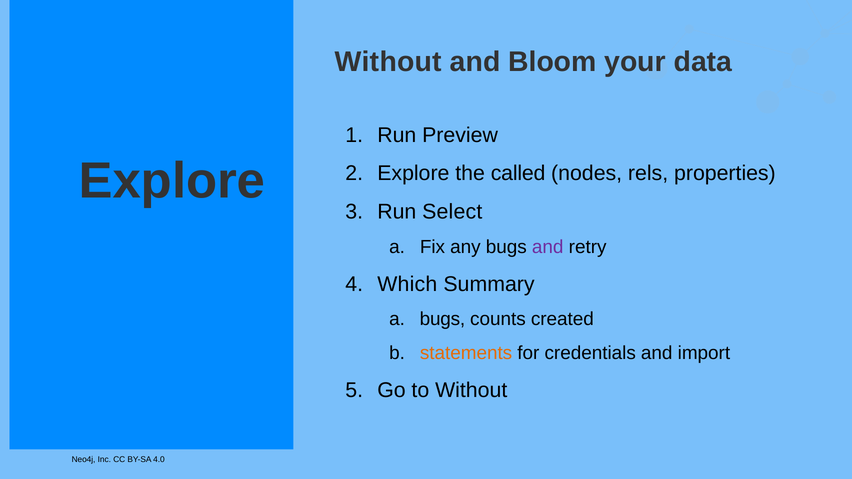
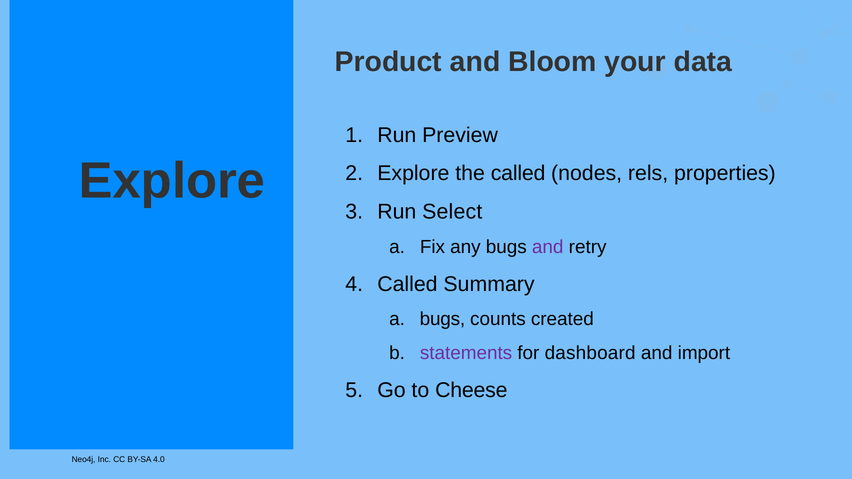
Without: Without -> Product (388, 62)
Which: Which -> Called (407, 284)
statements colour: orange -> purple (466, 353)
credentials: credentials -> dashboard (590, 353)
to Without: Without -> Cheese (471, 391)
